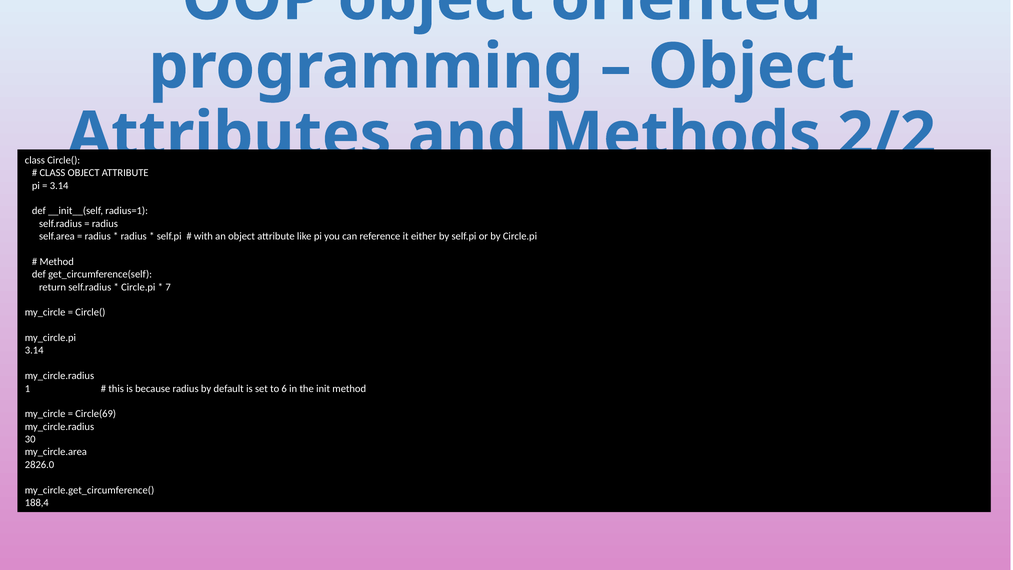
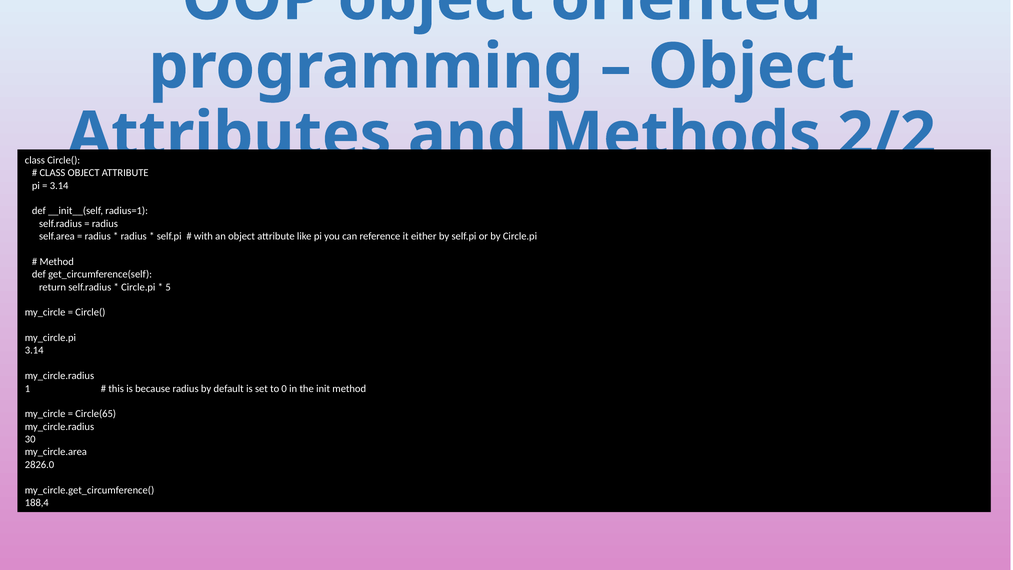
7: 7 -> 5 (168, 287)
6: 6 -> 0 (284, 388)
Circle(69: Circle(69 -> Circle(65 (96, 414)
